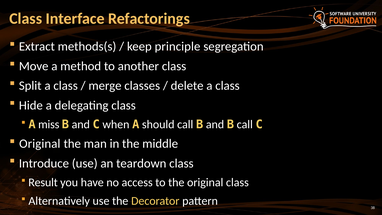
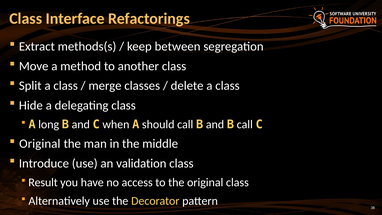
principle: principle -> between (178, 46)
miss: miss -> long (49, 124)
teardown: teardown -> validation (141, 163)
